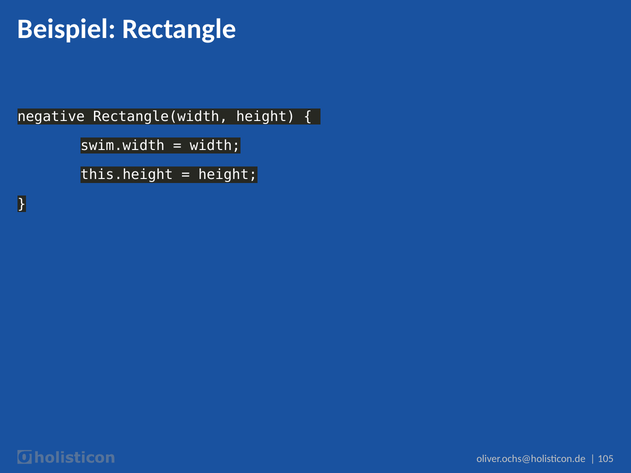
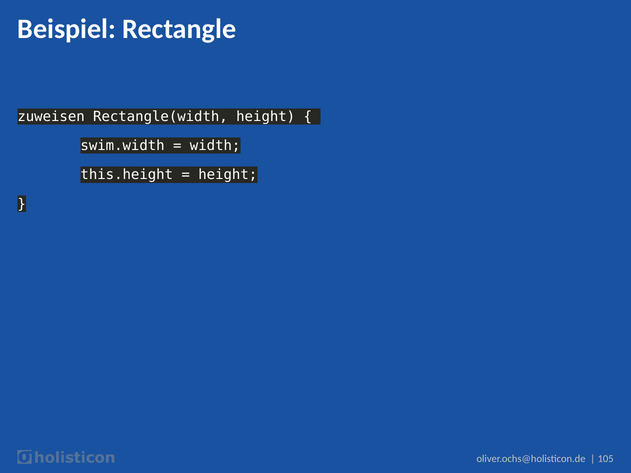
negative: negative -> zuweisen (51, 117)
